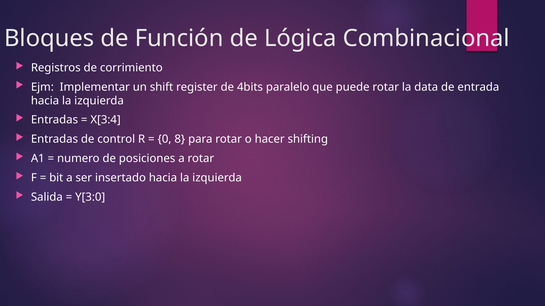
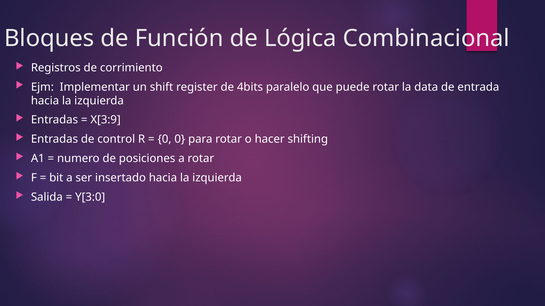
X[3:4: X[3:4 -> X[3:9 (106, 120)
0 8: 8 -> 0 (180, 139)
